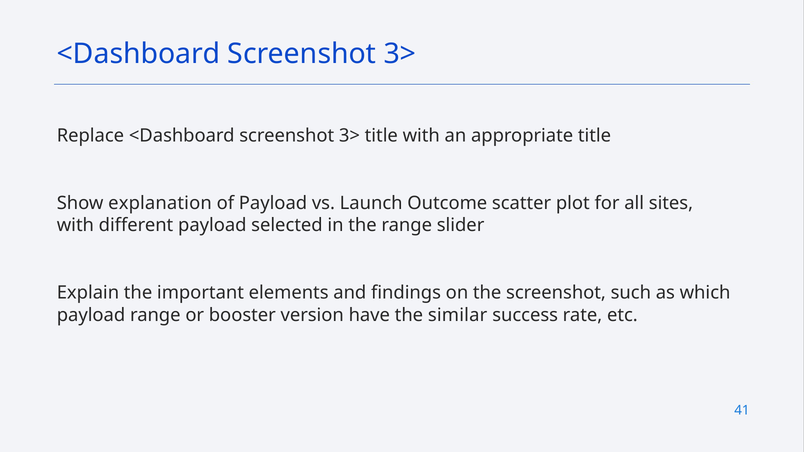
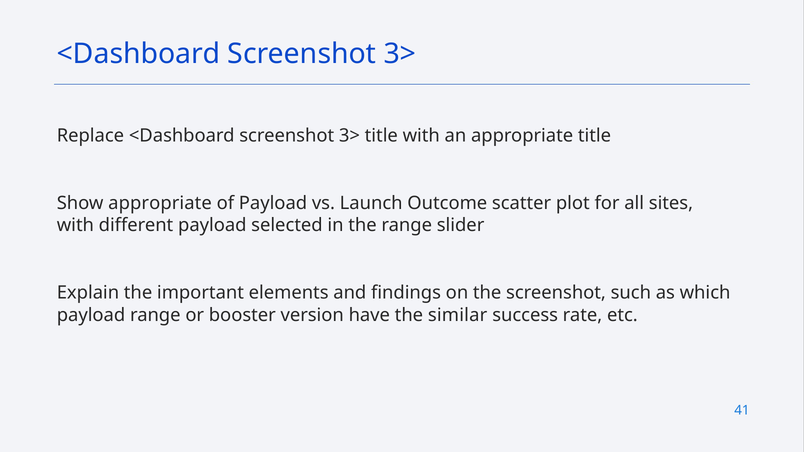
Show explanation: explanation -> appropriate (160, 203)
